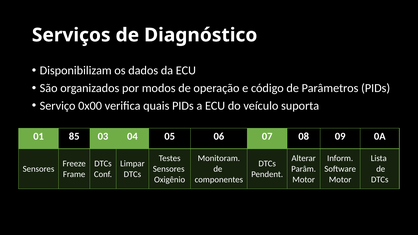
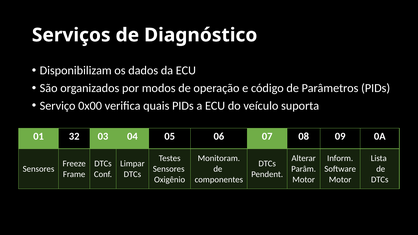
85: 85 -> 32 (74, 136)
